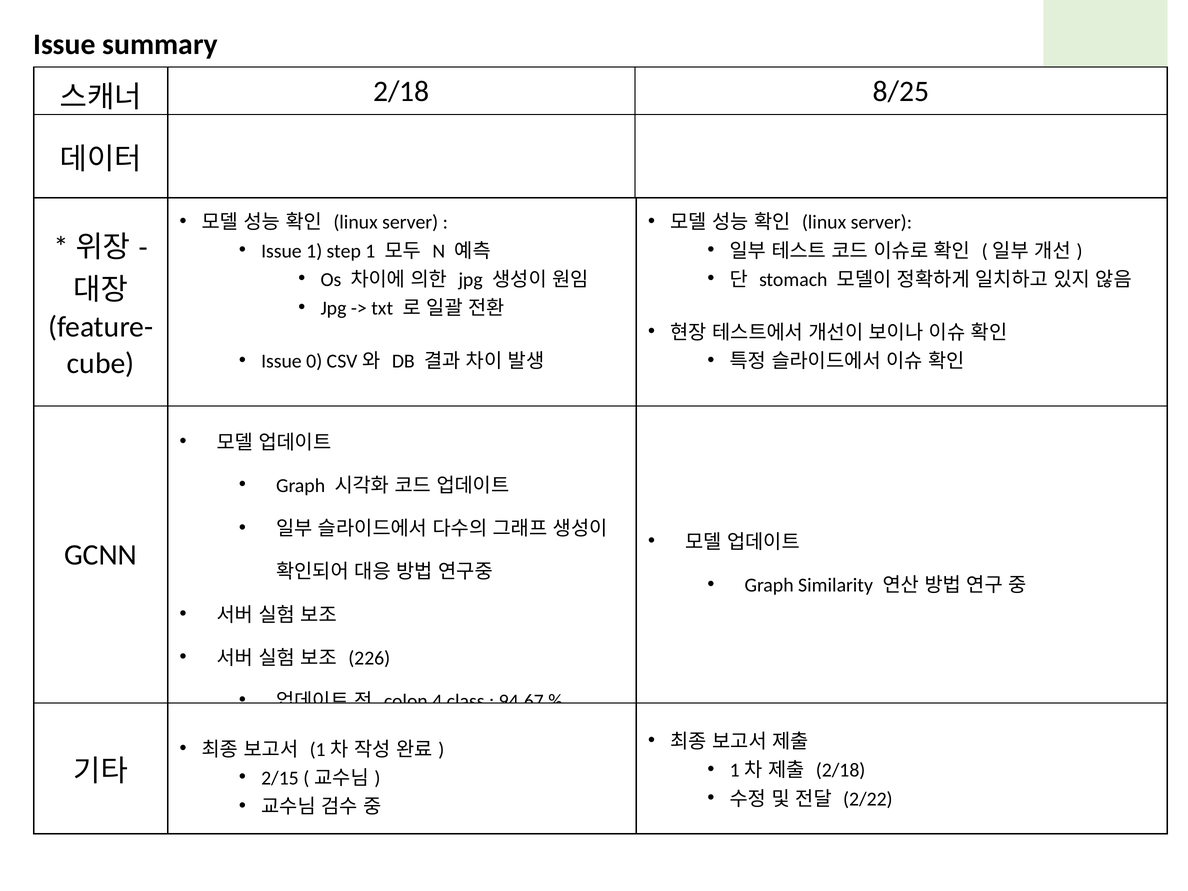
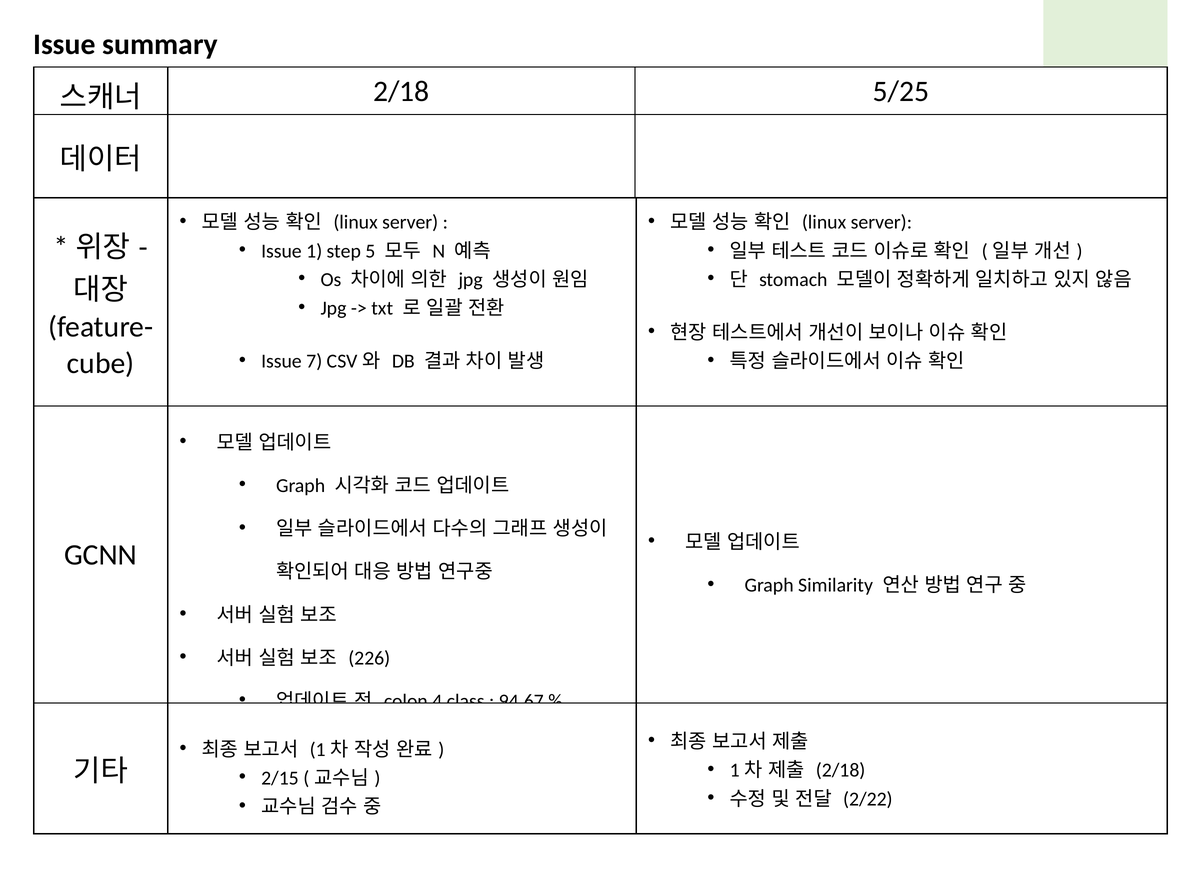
8/25: 8/25 -> 5/25 (901, 91)
step 1: 1 -> 5 (370, 251)
0: 0 -> 7 (314, 361)
